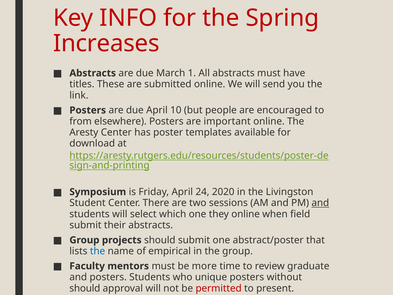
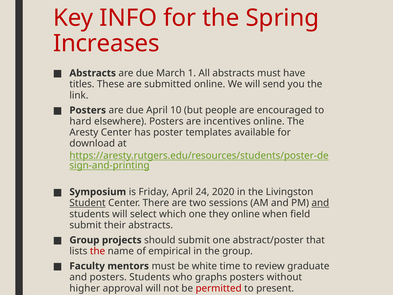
from: from -> hard (80, 121)
important: important -> incentives (227, 121)
Student underline: none -> present (88, 203)
the colour: blue -> red (98, 251)
more: more -> white (204, 266)
unique: unique -> graphs (211, 277)
should: should -> higher (85, 288)
